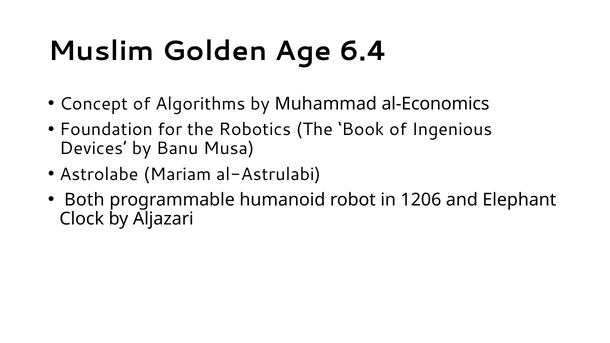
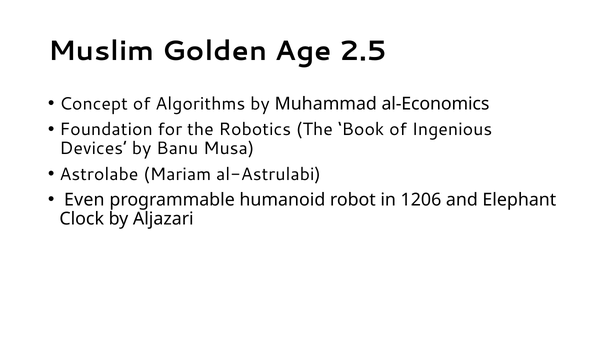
6.4: 6.4 -> 2.5 (363, 51)
Both: Both -> Even (84, 200)
